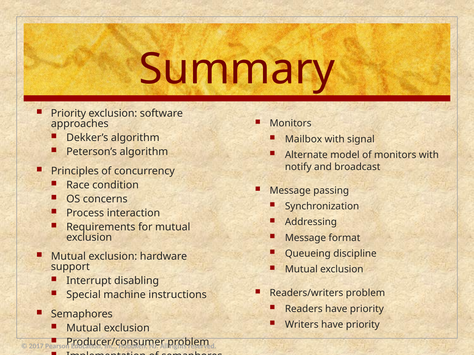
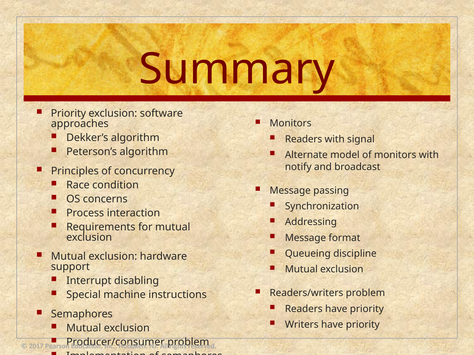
Mailbox: Mailbox -> Readers (304, 139)
